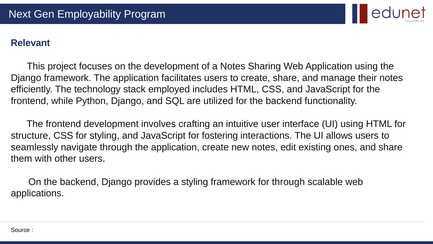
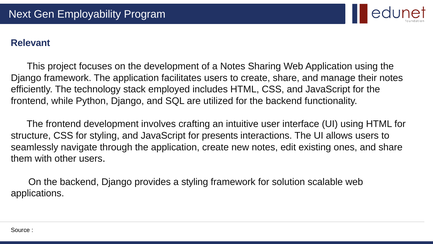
fostering: fostering -> presents (220, 135)
for through: through -> solution (288, 182)
